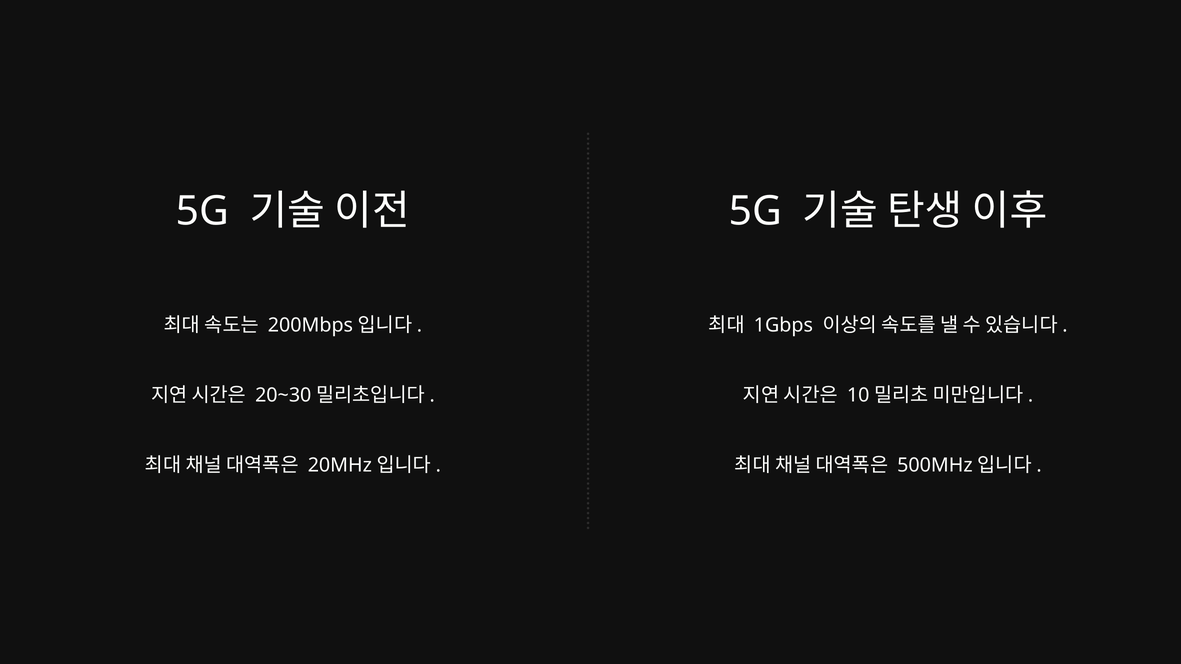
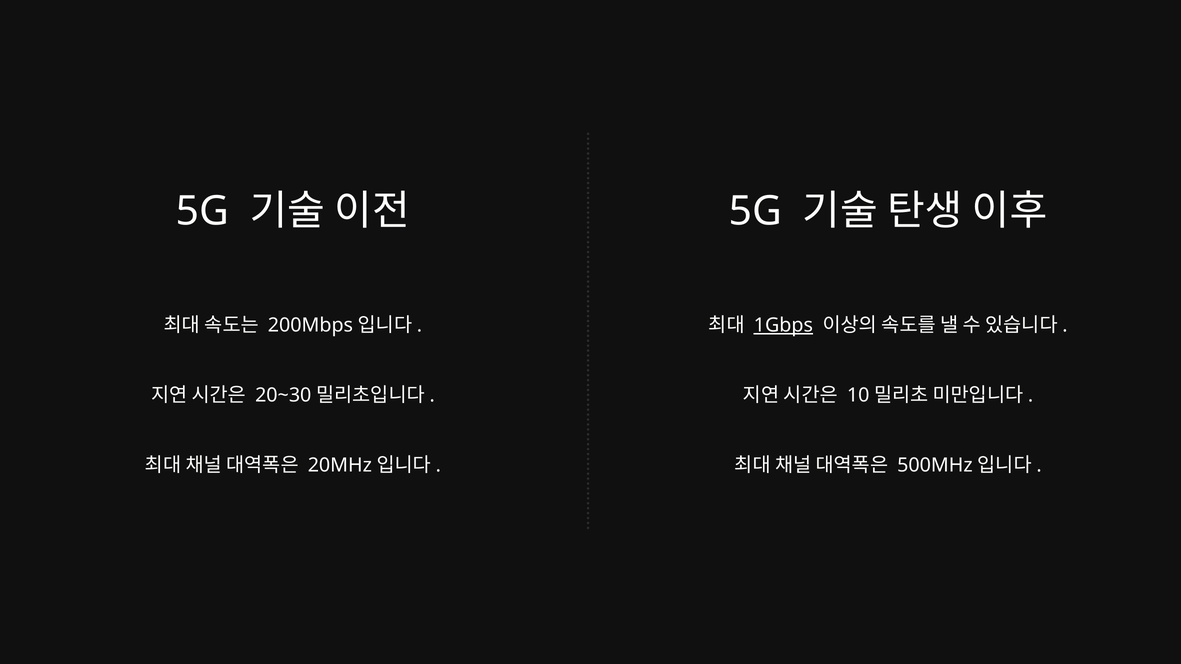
1Gbps underline: none -> present (783, 326)
